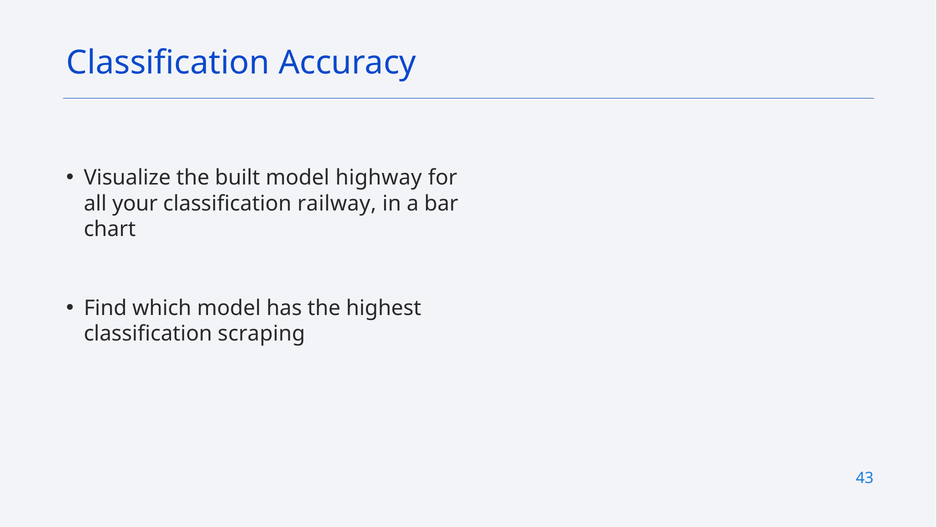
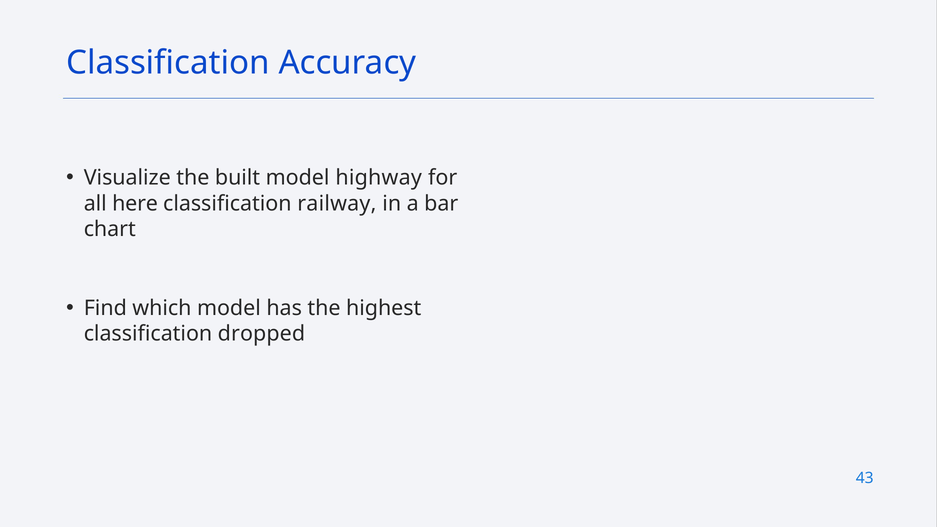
your: your -> here (135, 204)
scraping: scraping -> dropped (261, 334)
